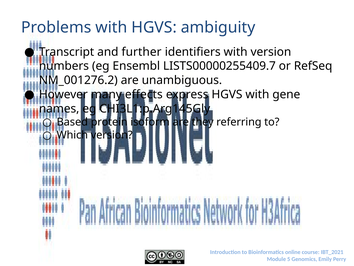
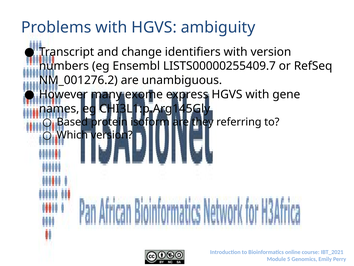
further: further -> change (142, 52)
effects: effects -> exome (144, 94)
